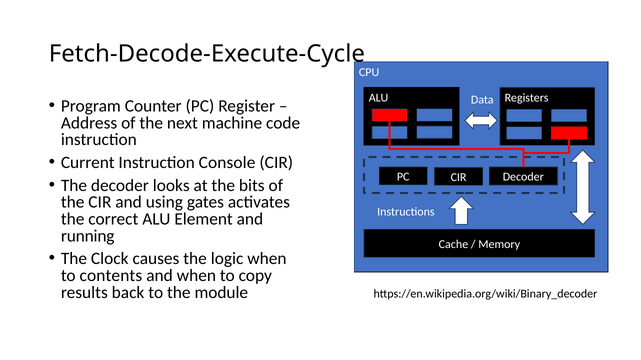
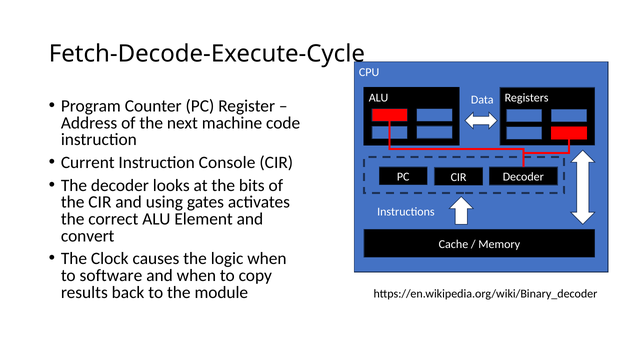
running: running -> convert (88, 236)
contents: contents -> software (111, 276)
